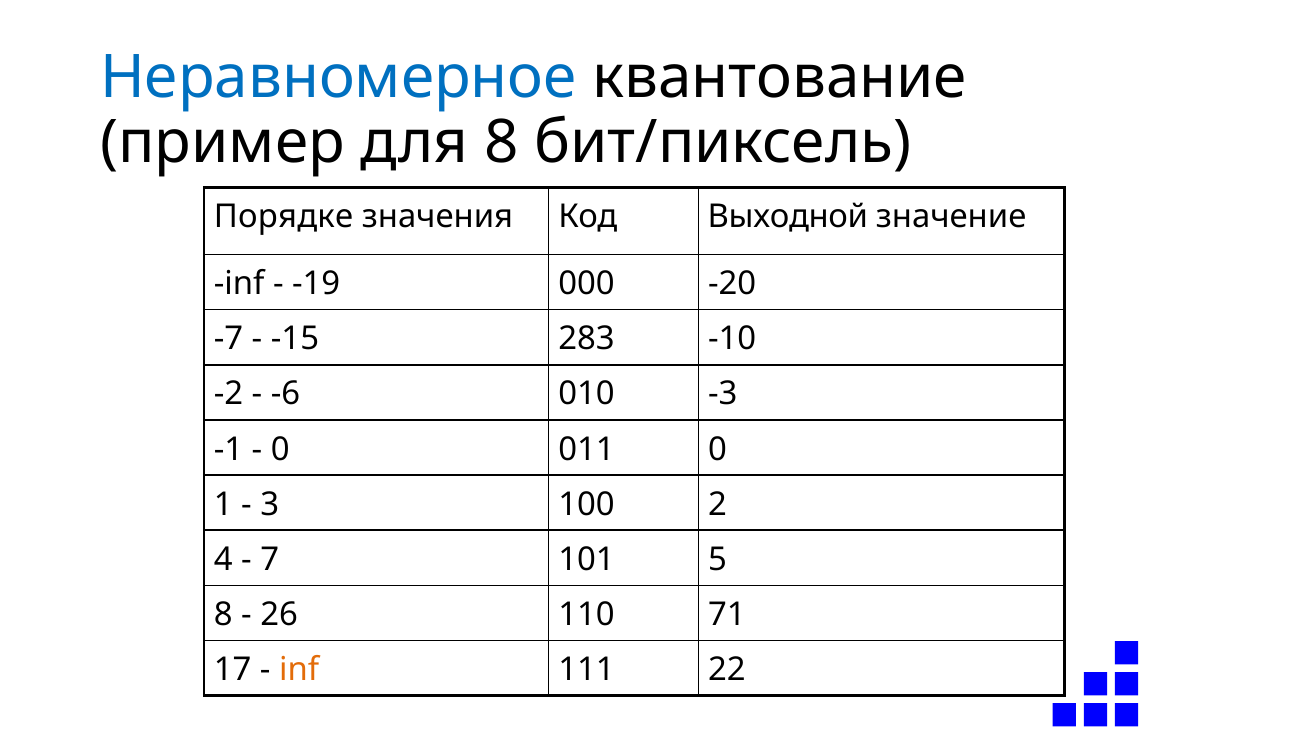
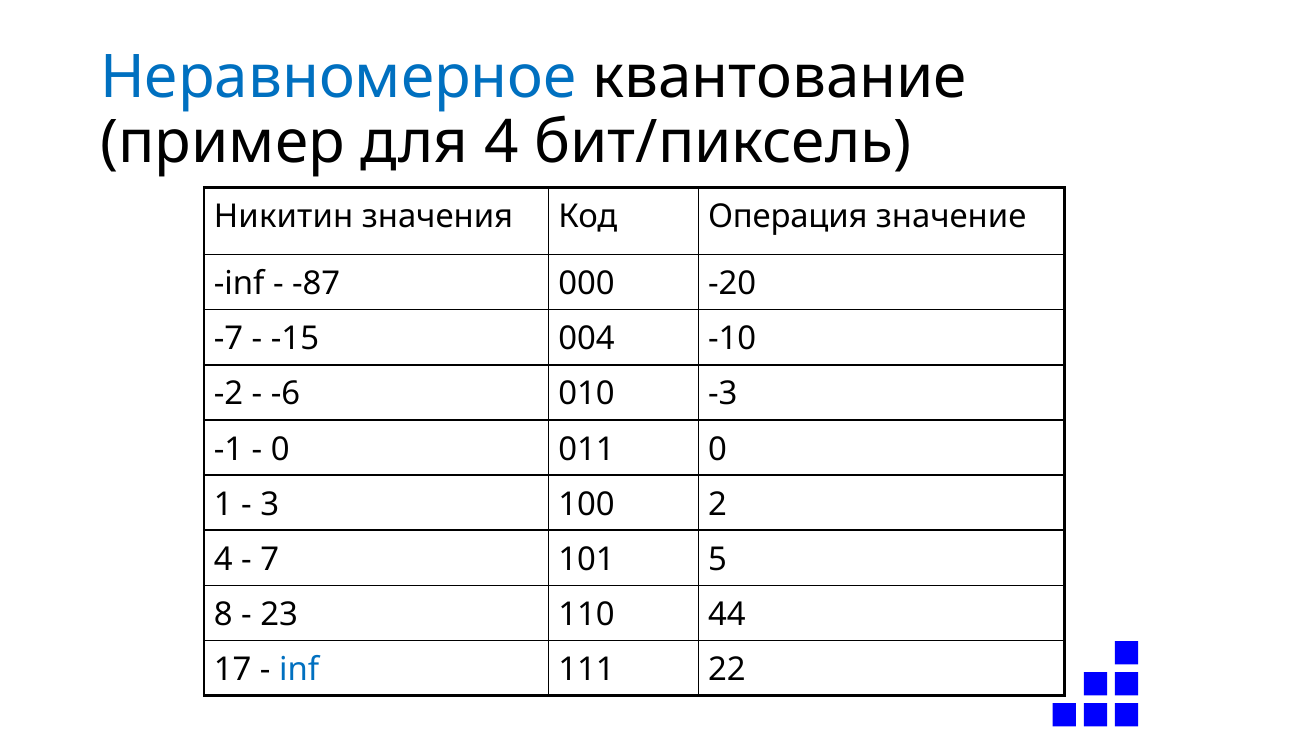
для 8: 8 -> 4 (501, 143)
Порядке: Порядке -> Никитин (284, 217)
Выходной: Выходной -> Операция (788, 217)
-19: -19 -> -87 (316, 284)
283: 283 -> 004 (587, 339)
26: 26 -> 23 (279, 614)
71: 71 -> 44 (727, 614)
inf colour: orange -> blue (299, 669)
